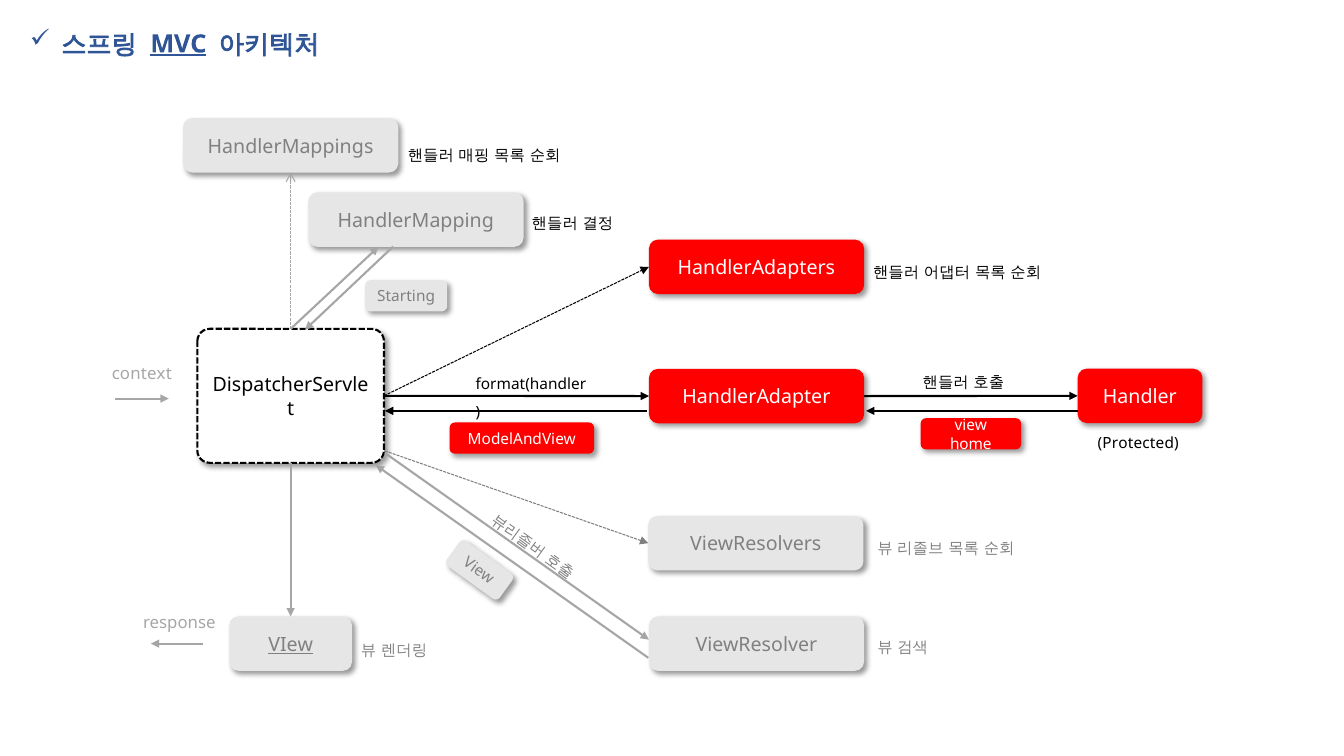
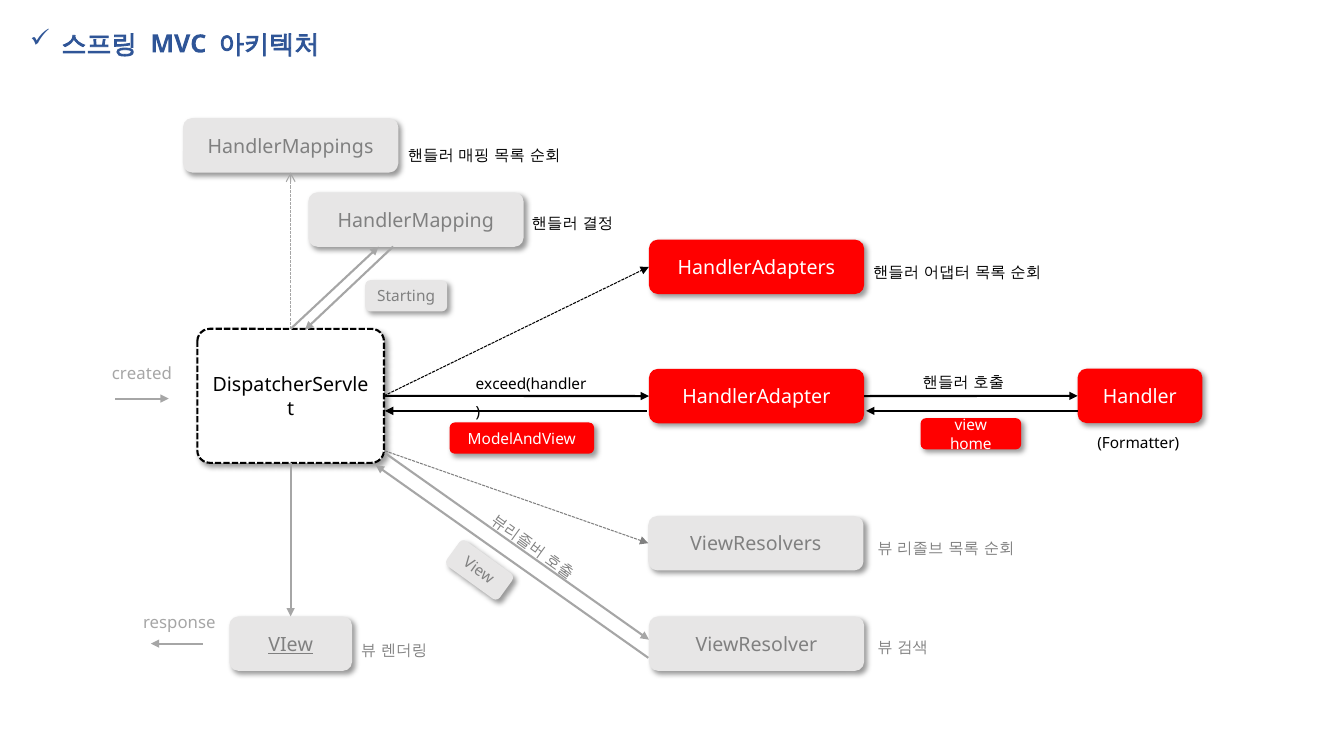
MVC underline: present -> none (178, 44)
context: context -> created (142, 374)
format(handler: format(handler -> exceed(handler (531, 385)
Protected: Protected -> Formatter (1138, 444)
